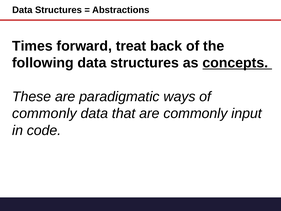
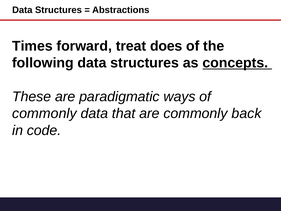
back: back -> does (166, 46)
input: input -> back (247, 113)
